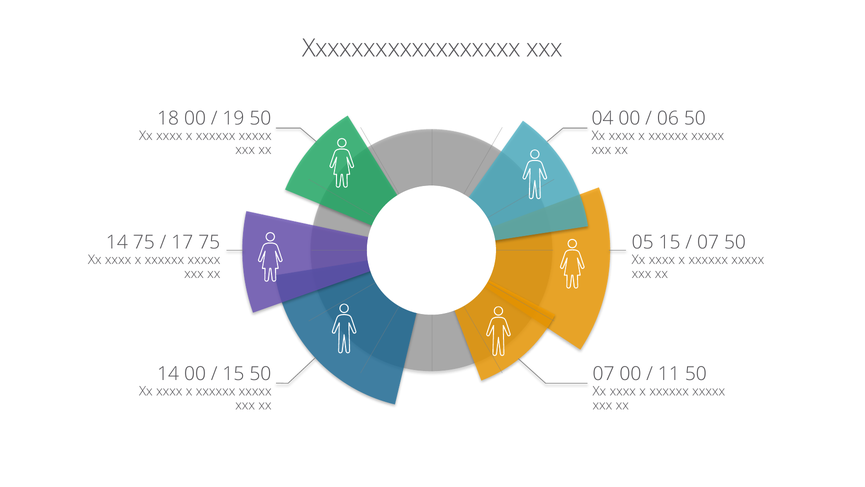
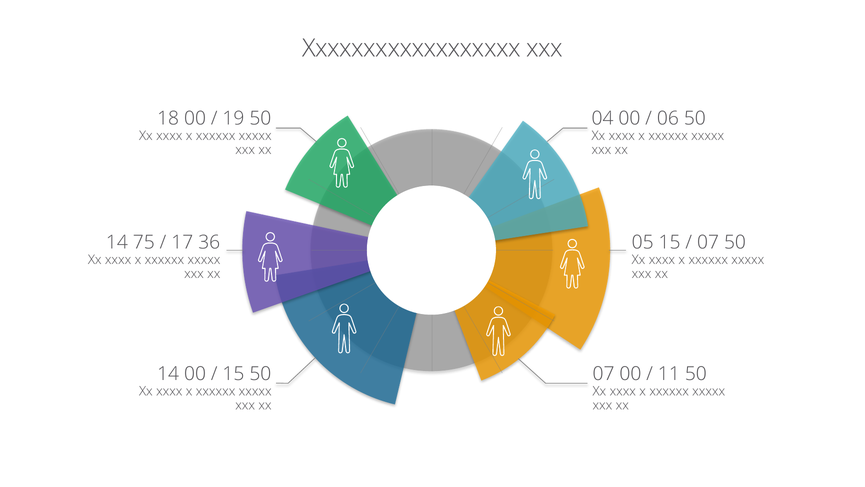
17 75: 75 -> 36 (209, 242)
